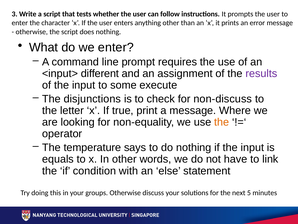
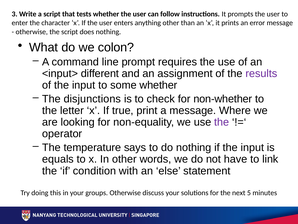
we enter: enter -> colon (116, 47)
some execute: execute -> whether (158, 85)
non-discuss: non-discuss -> non-whether (223, 99)
the colour: orange -> purple (222, 122)
